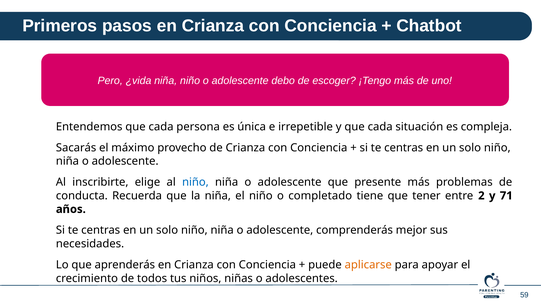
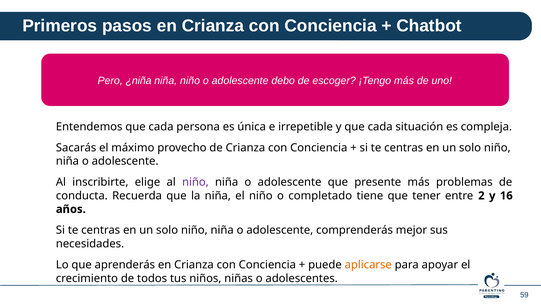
¿vida: ¿vida -> ¿niña (139, 81)
niño colour: blue -> purple (195, 182)
71: 71 -> 16 (506, 196)
